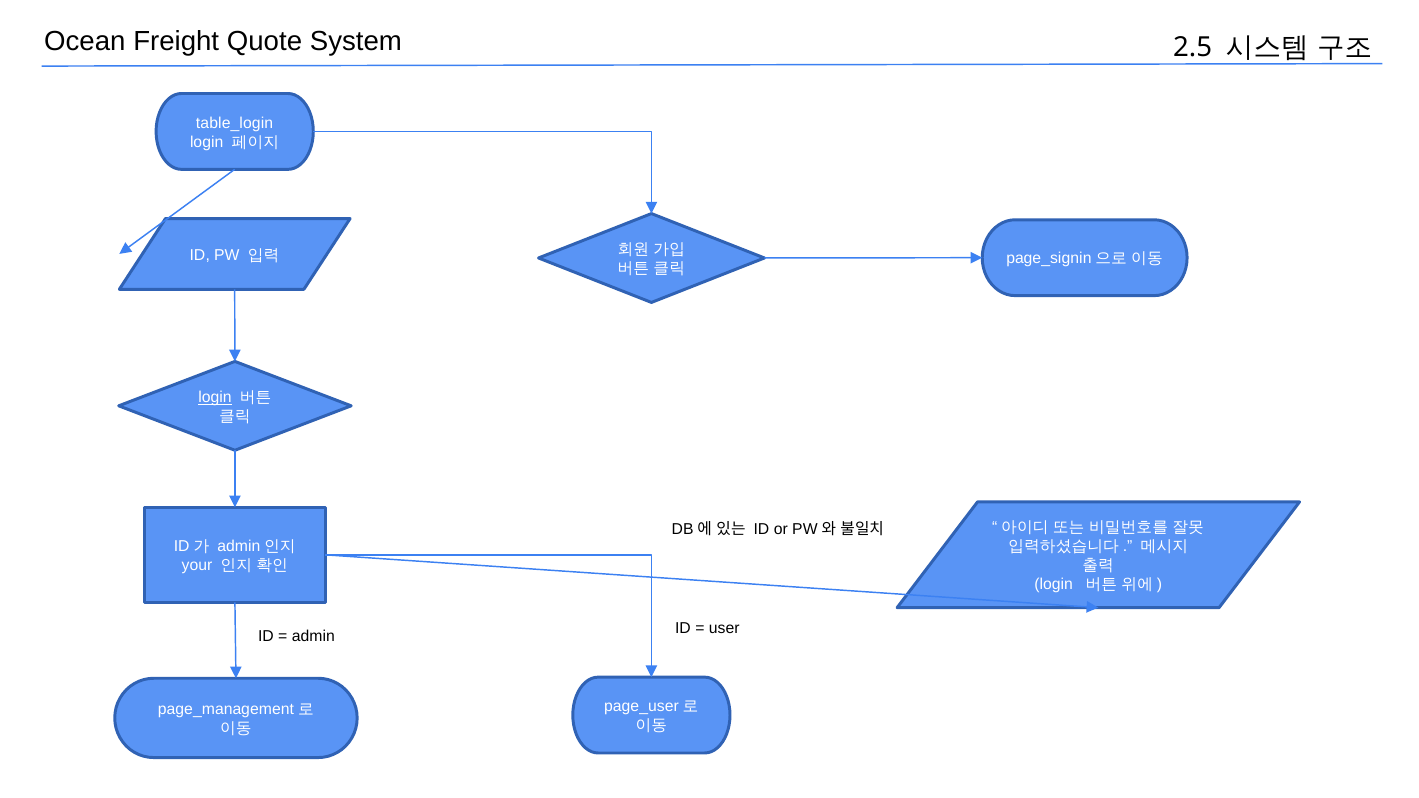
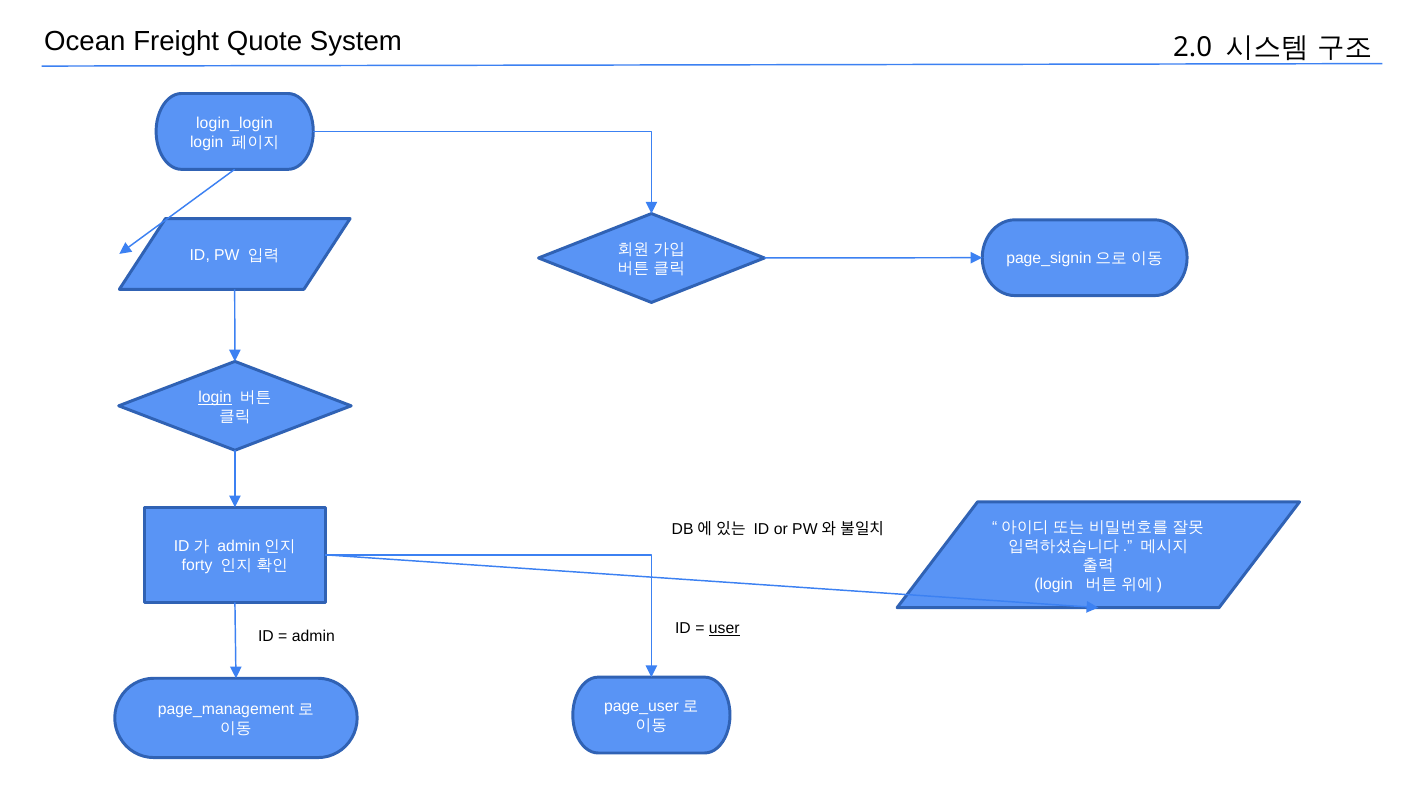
2.5: 2.5 -> 2.0 (1193, 47)
table_login: table_login -> login_login (235, 123)
your: your -> forty (197, 566)
user underline: none -> present (724, 629)
